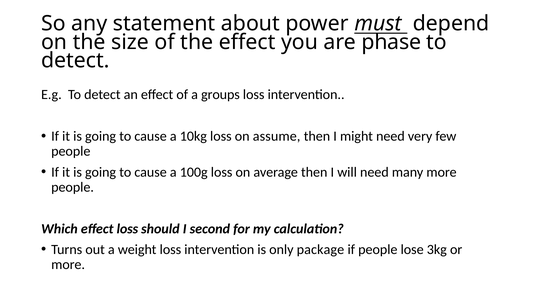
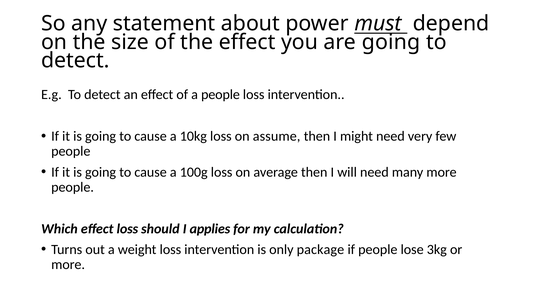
are phase: phase -> going (391, 42)
a groups: groups -> people (220, 95)
second: second -> applies (210, 229)
